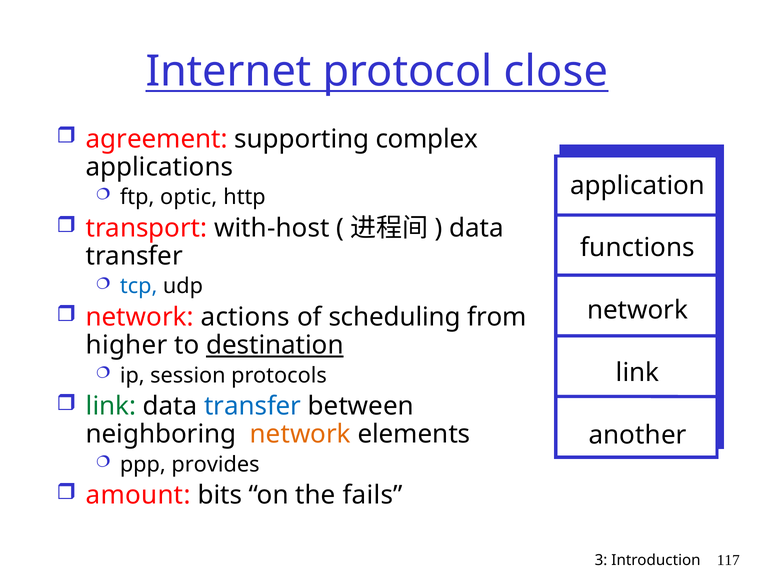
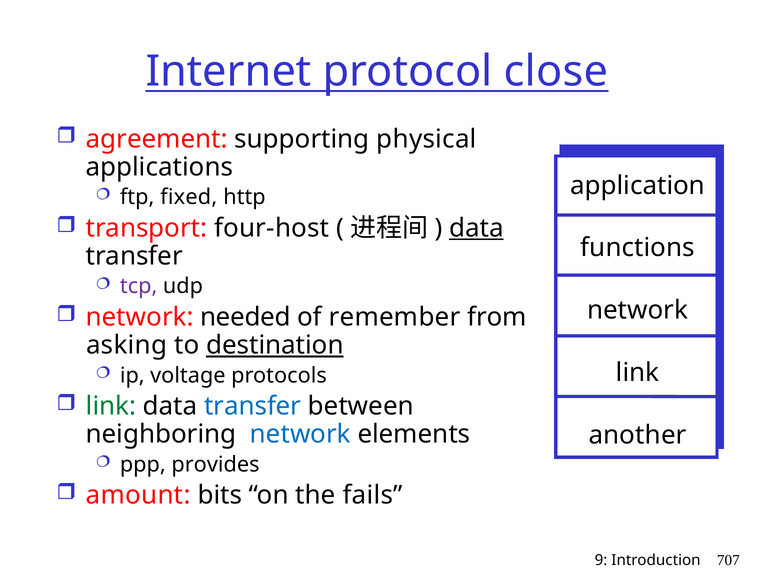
complex: complex -> physical (427, 139)
optic: optic -> fixed (189, 197)
with-host: with-host -> four-host (272, 228)
data underline: none -> present (476, 228)
tcp colour: blue -> purple (139, 286)
actions: actions -> needed (246, 317)
scheduling: scheduling -> remember (395, 317)
higher: higher -> asking (127, 345)
session: session -> voltage (188, 375)
network colour: orange -> blue (300, 434)
3: 3 -> 9 (601, 560)
117: 117 -> 707 (728, 560)
